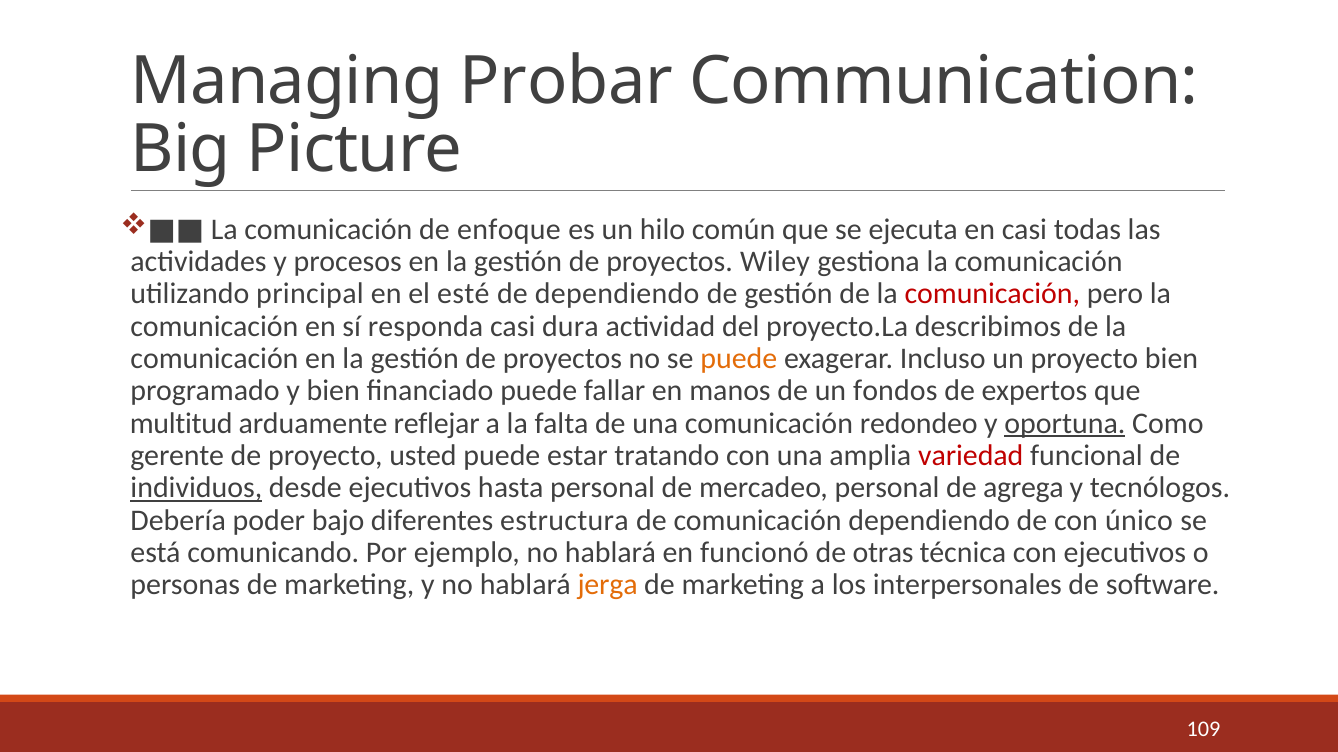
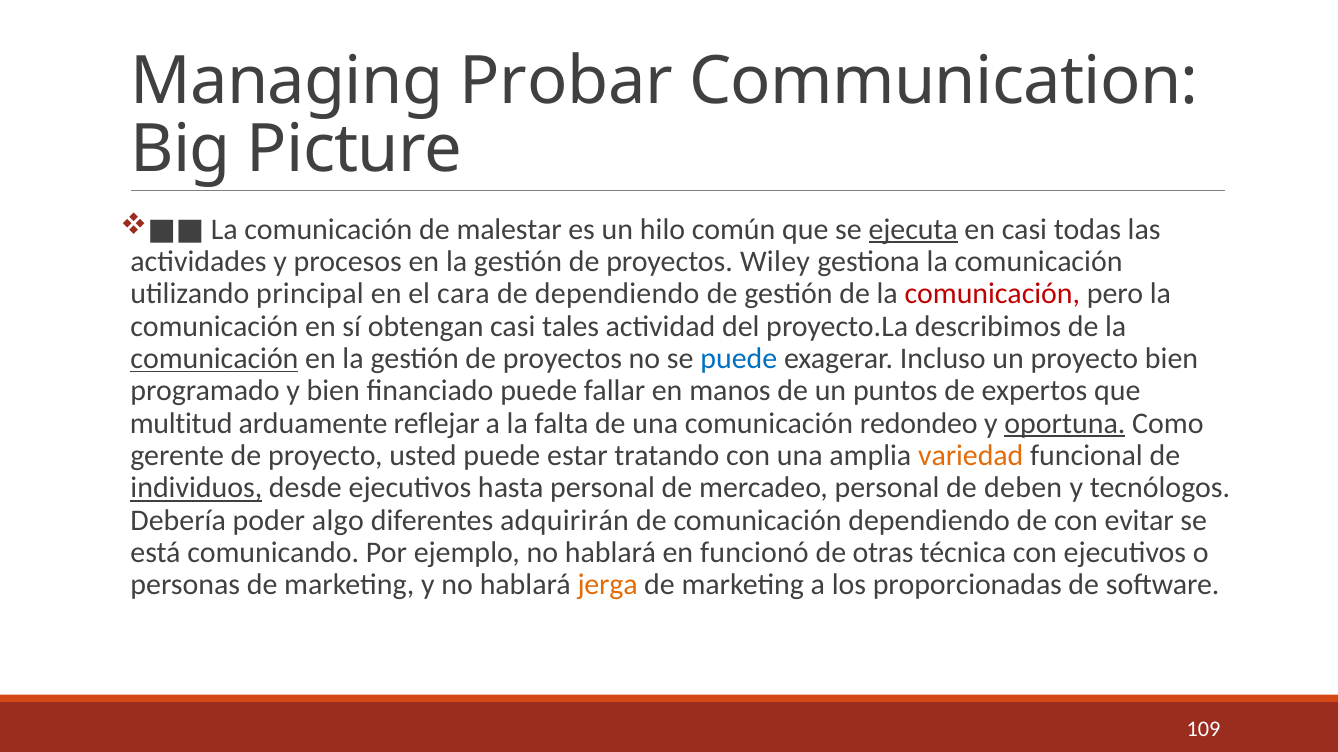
enfoque: enfoque -> malestar (509, 229)
ejecuta underline: none -> present (913, 229)
esté: esté -> cara (463, 294)
responda: responda -> obtengan (426, 326)
dura: dura -> tales (571, 326)
comunicación underline: none -> present (214, 359)
puede colour: orange -> blue (739, 359)
fondos: fondos -> puntos (895, 391)
variedad colour: red -> orange (971, 456)
agrega: agrega -> deben (1023, 488)
bajo: bajo -> algo (338, 521)
estructura: estructura -> adquirirán (565, 521)
único: único -> evitar (1139, 521)
interpersonales: interpersonales -> proporcionadas (967, 585)
